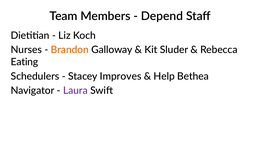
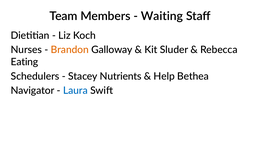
Depend: Depend -> Waiting (162, 16)
Improves: Improves -> Nutrients (121, 76)
Laura colour: purple -> blue (75, 90)
